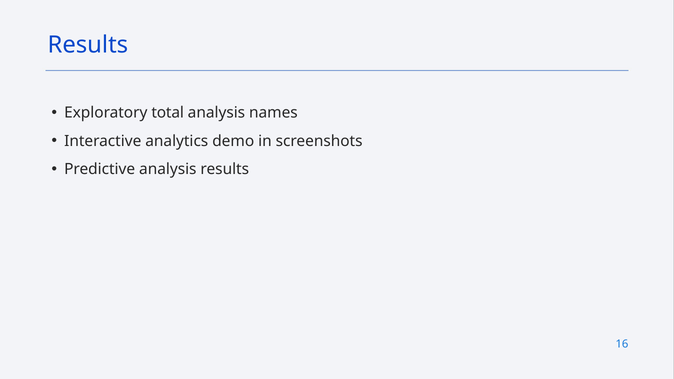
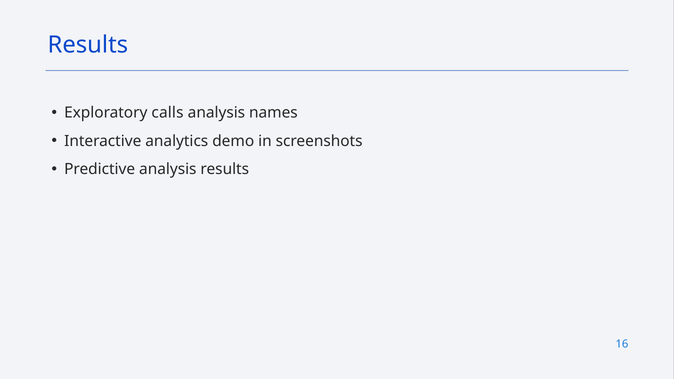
total: total -> calls (167, 113)
